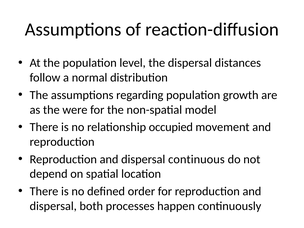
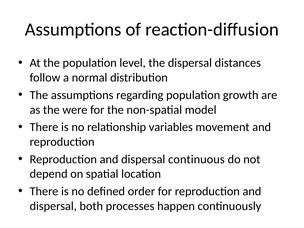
occupied: occupied -> variables (171, 127)
